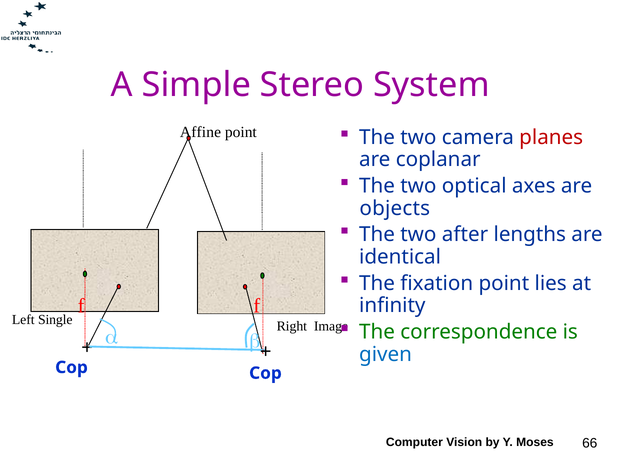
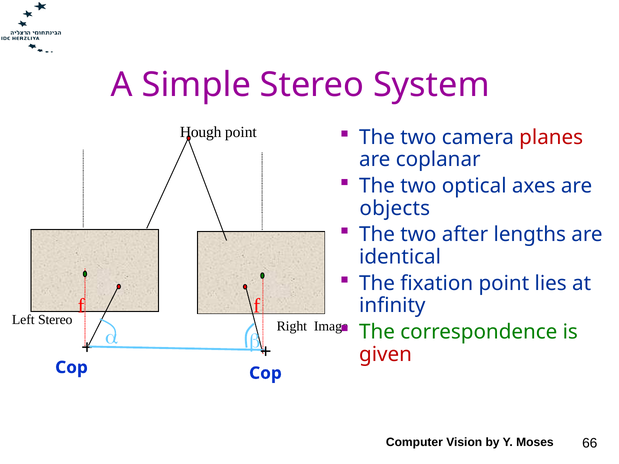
Affine: Affine -> Hough (201, 132)
Left Single: Single -> Stereo (55, 320)
given colour: blue -> red (386, 354)
